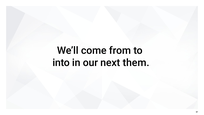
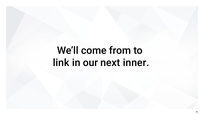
into: into -> link (61, 63)
them: them -> inner (136, 63)
